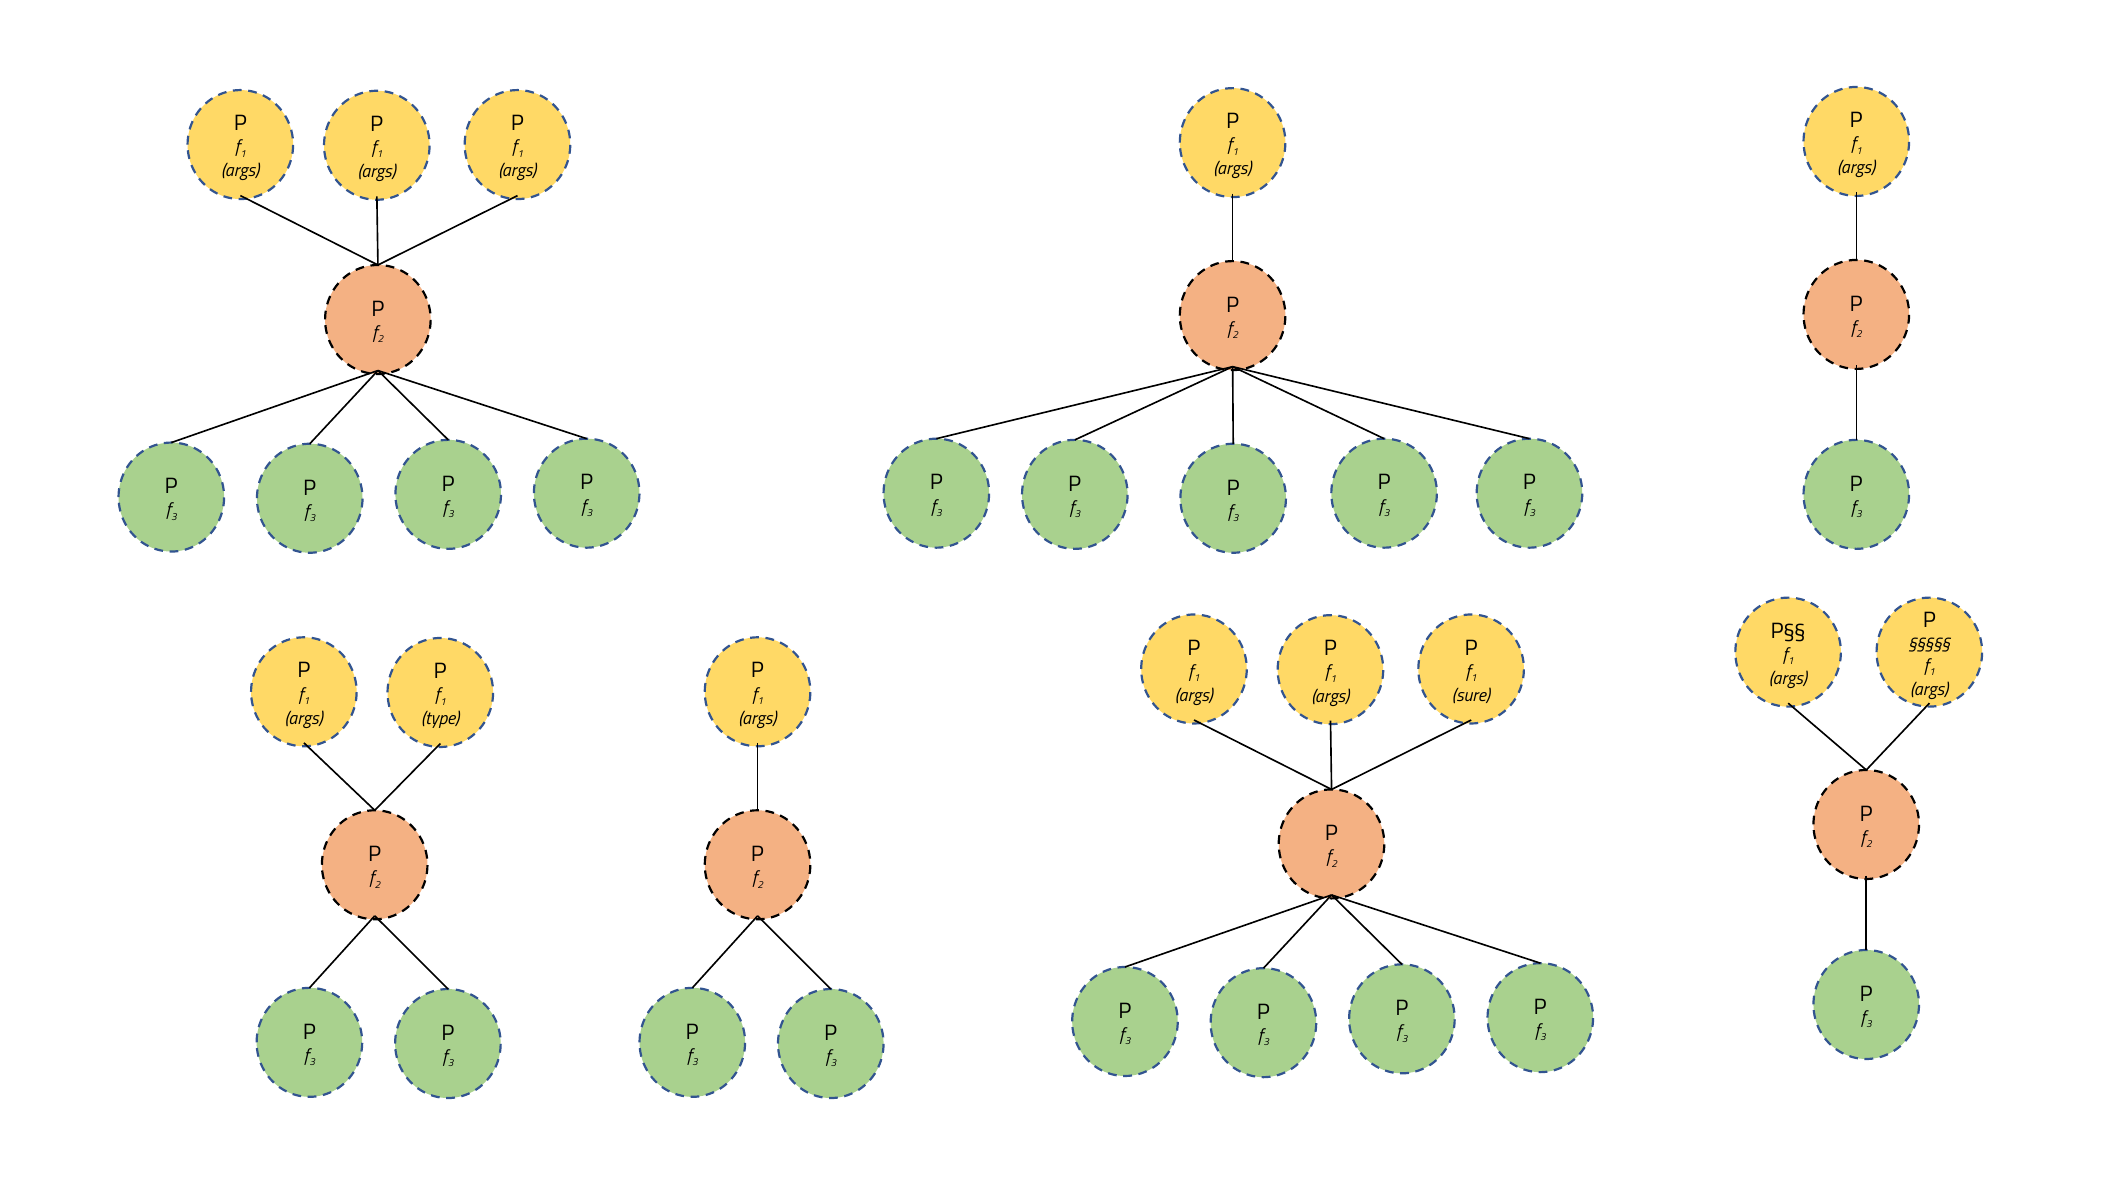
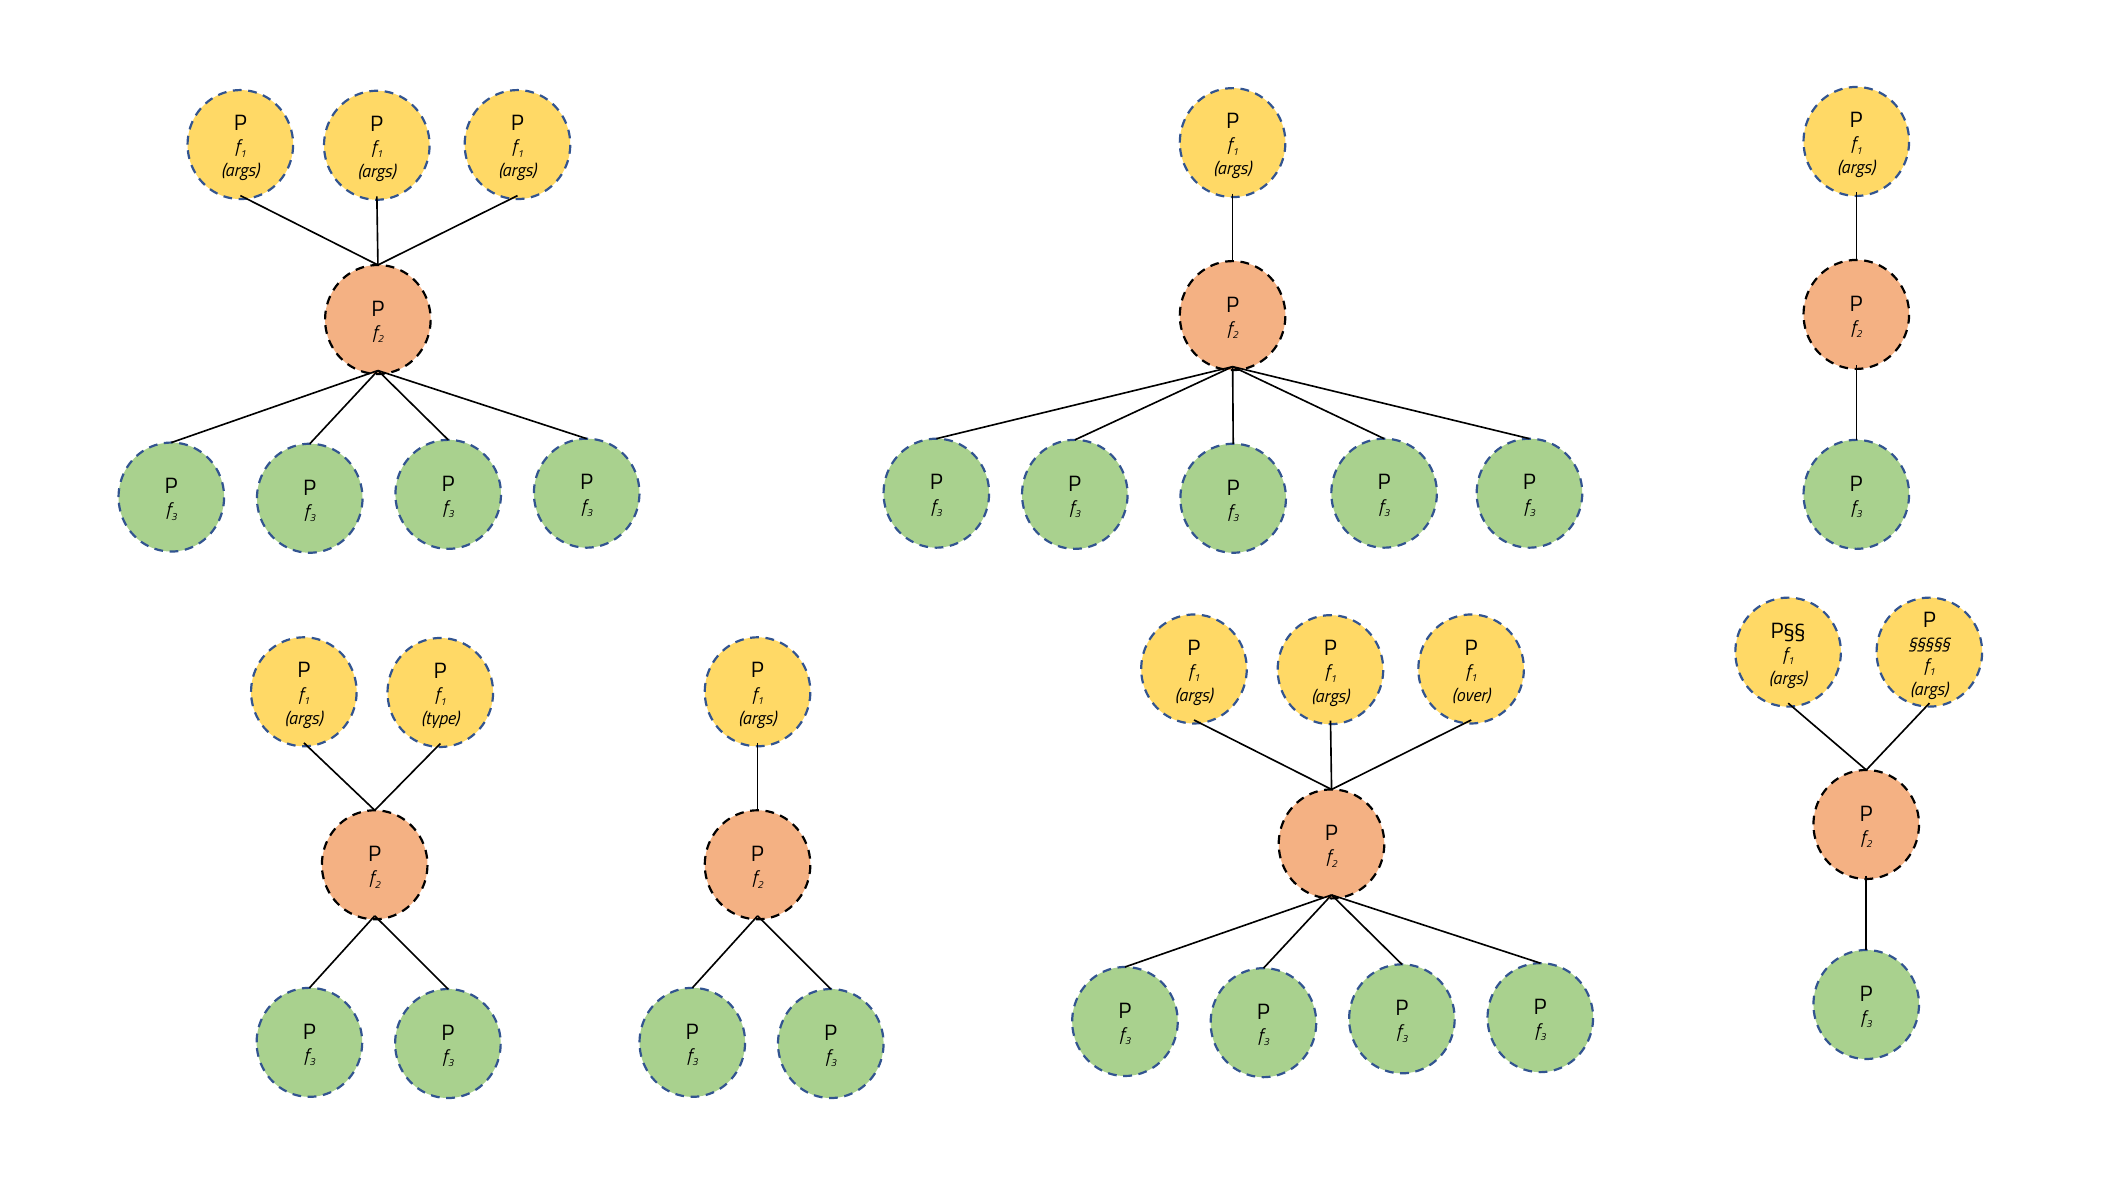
sure: sure -> over (1471, 696)
